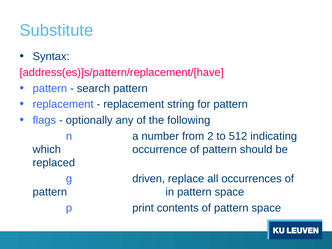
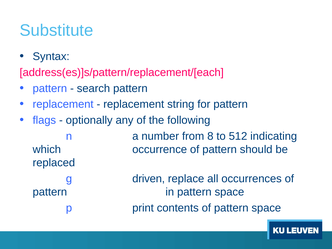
address(es)]s/pattern/replacement/[have: address(es)]s/pattern/replacement/[have -> address(es)]s/pattern/replacement/[each (122, 72)
2: 2 -> 8 (210, 136)
